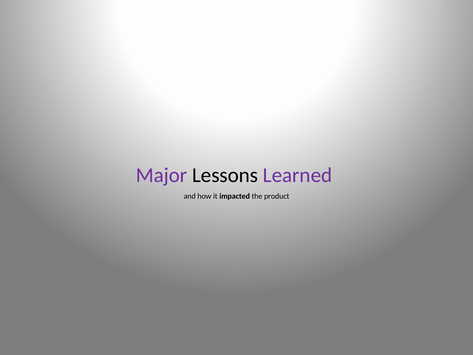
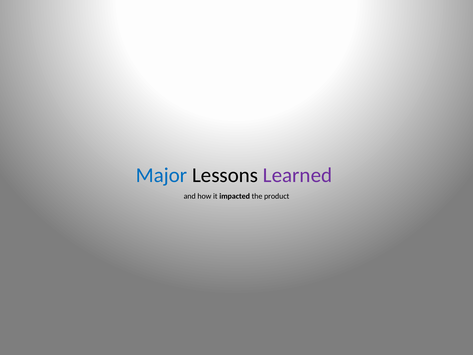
Major colour: purple -> blue (162, 175)
